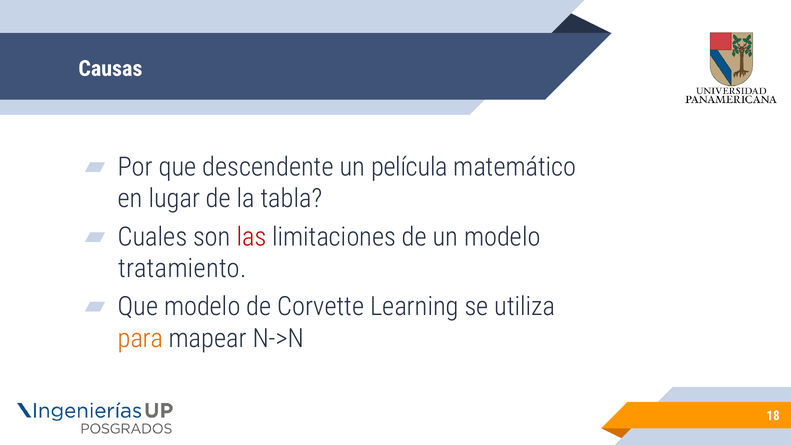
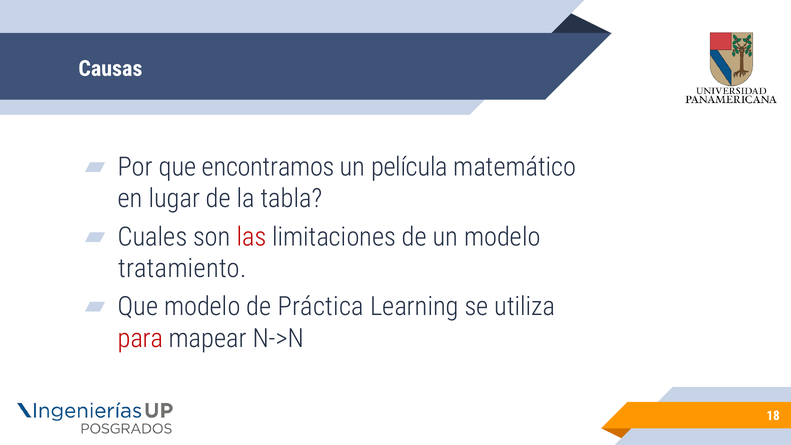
descendente: descendente -> encontramos (268, 167)
Corvette: Corvette -> Práctica (321, 307)
para colour: orange -> red (141, 338)
